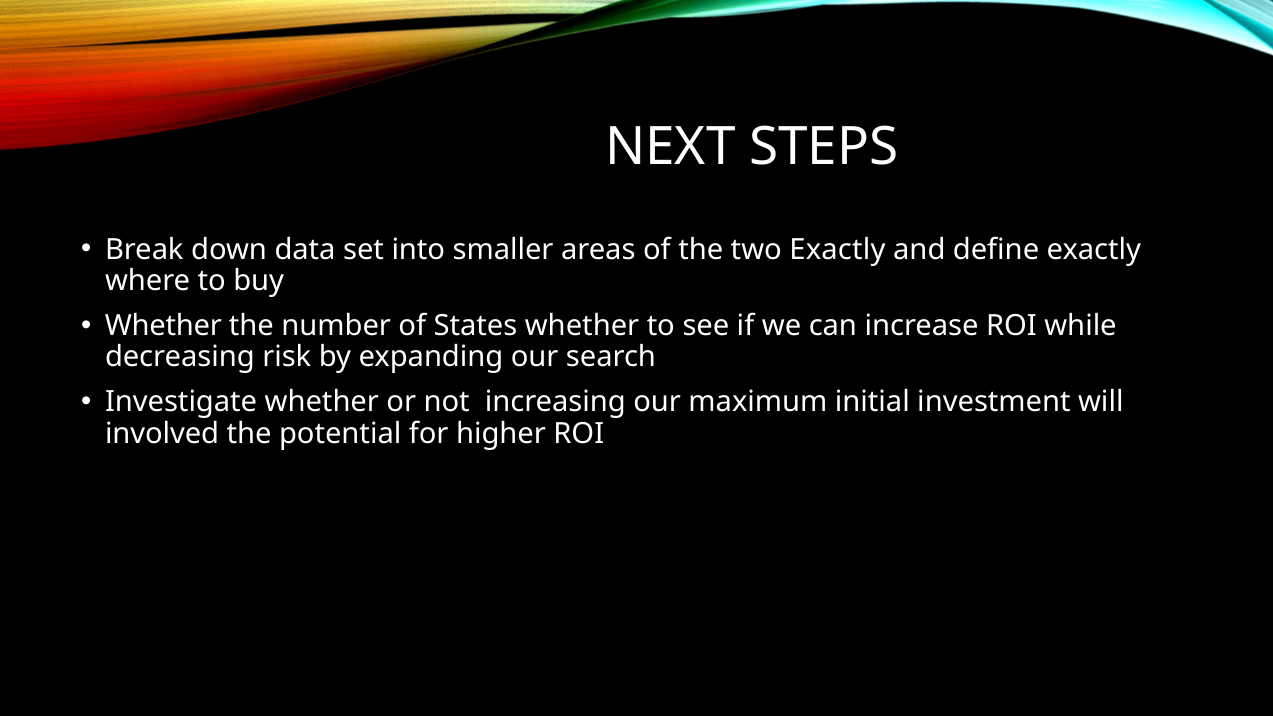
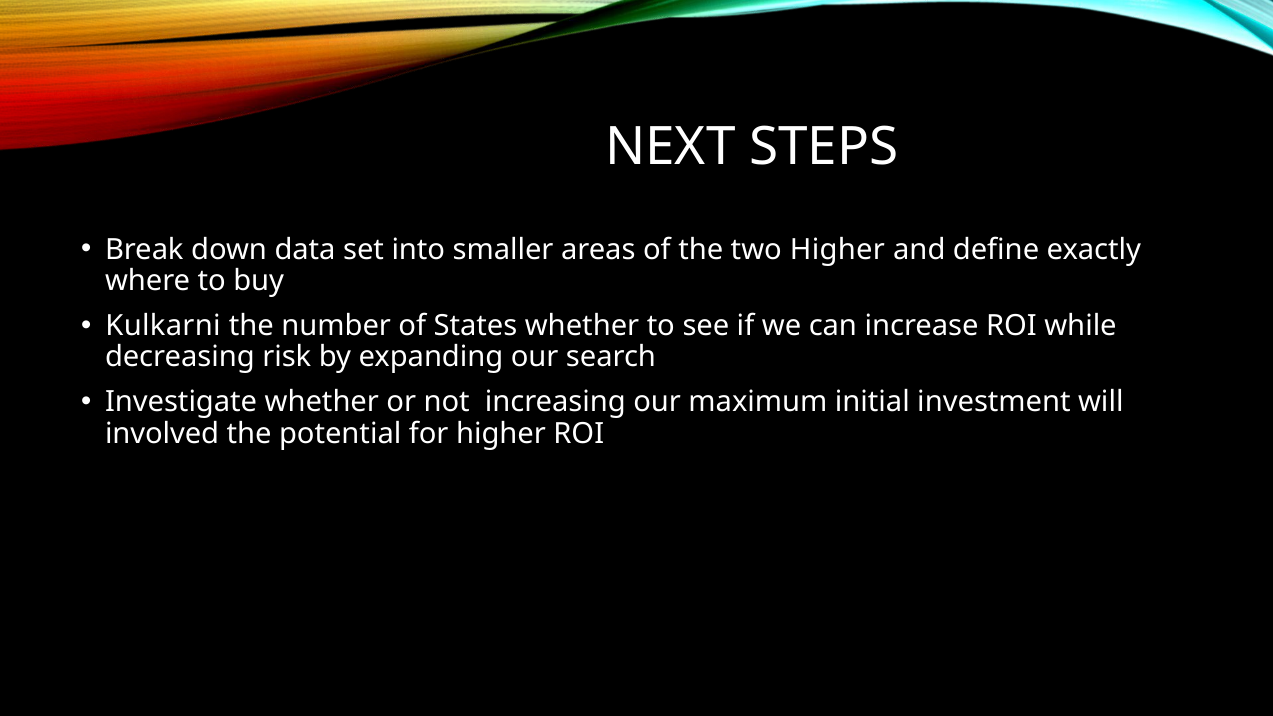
two Exactly: Exactly -> Higher (837, 249)
Whether: Whether -> Kulkarni (163, 326)
